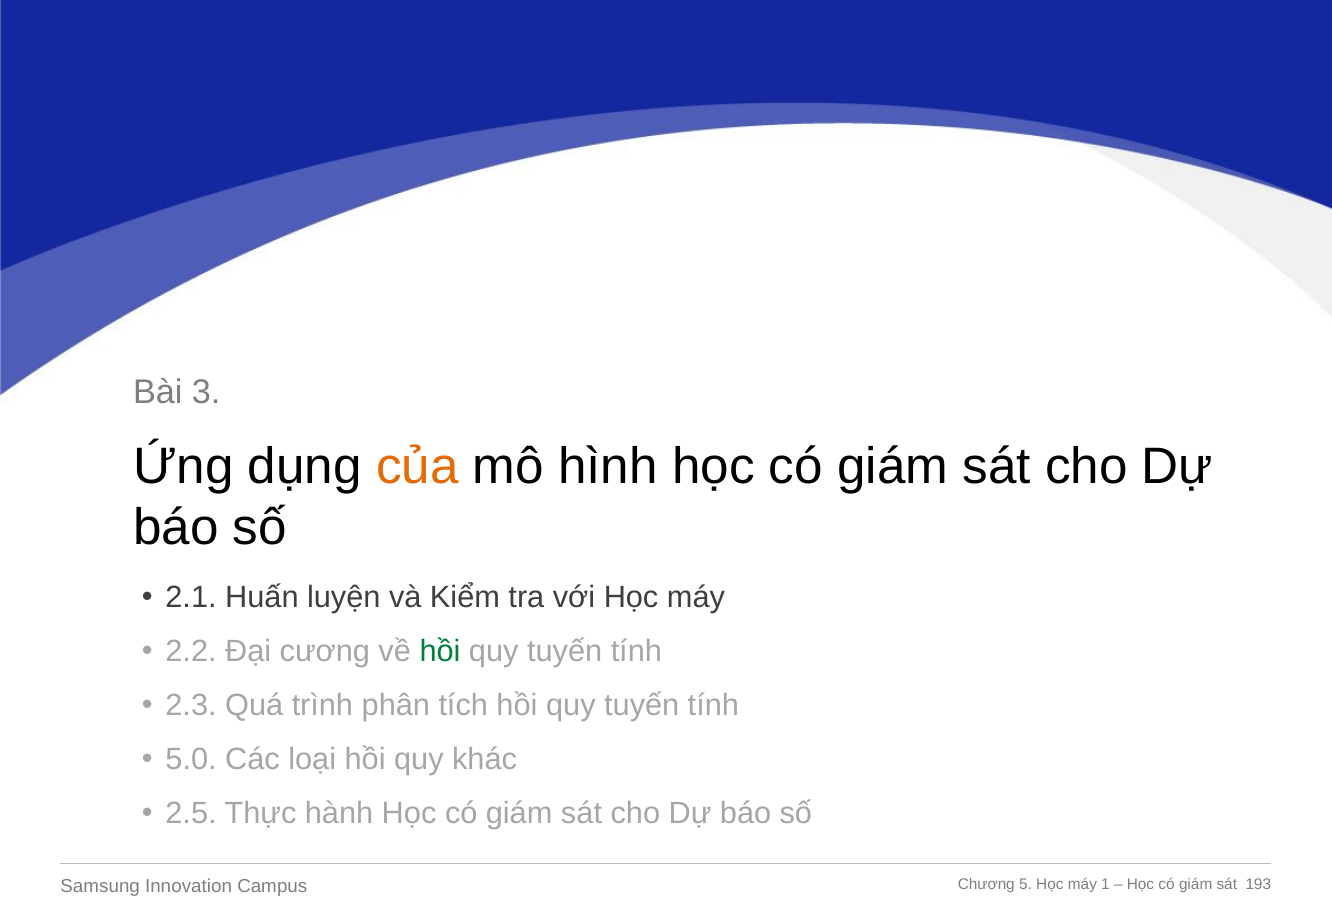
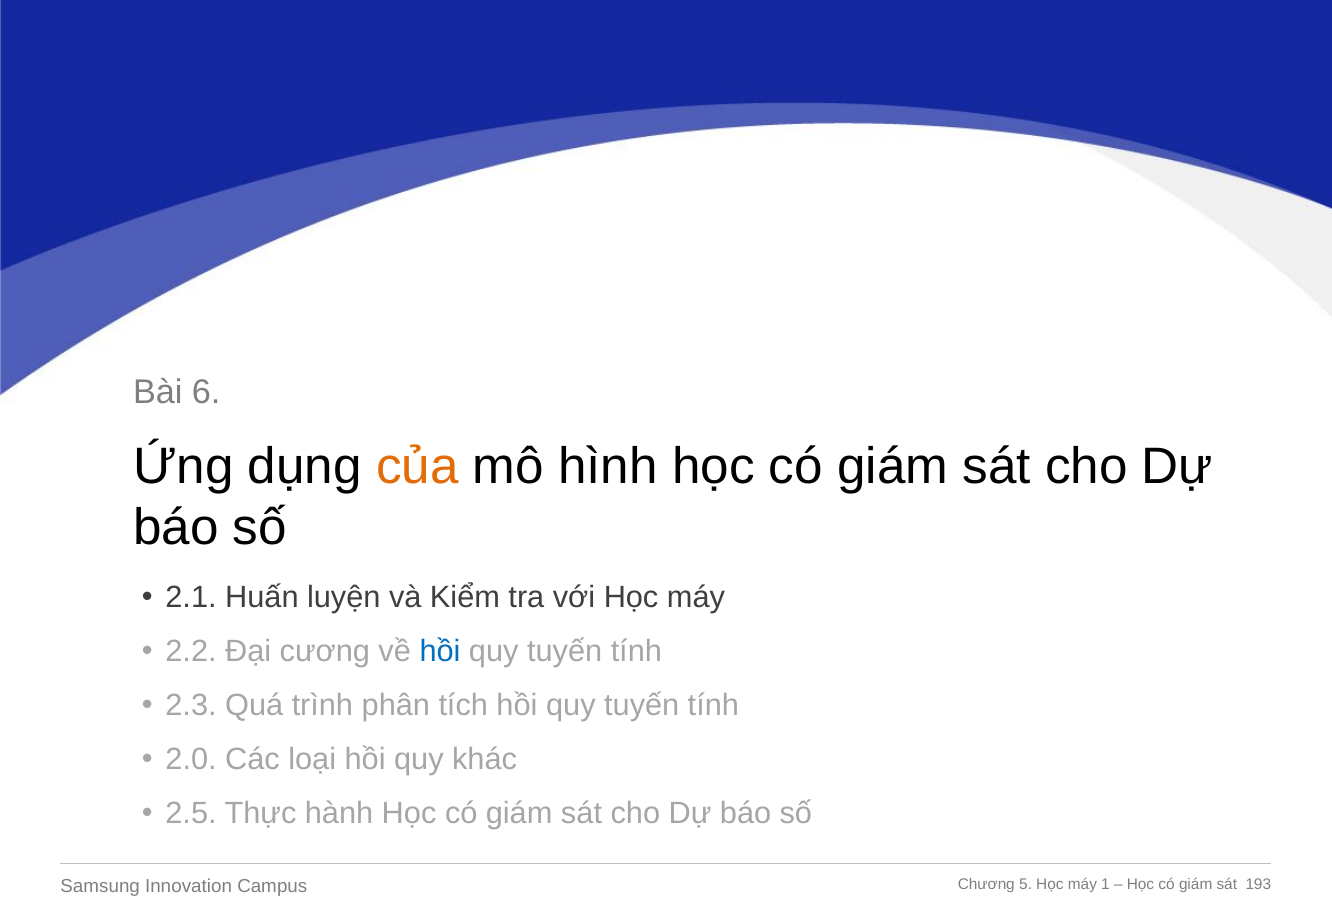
3: 3 -> 6 (206, 393)
hồi colour: green -> blue (440, 652)
5.0: 5.0 -> 2.0 (191, 760)
